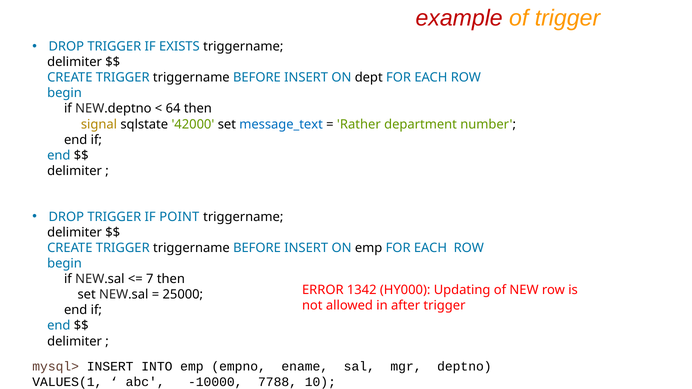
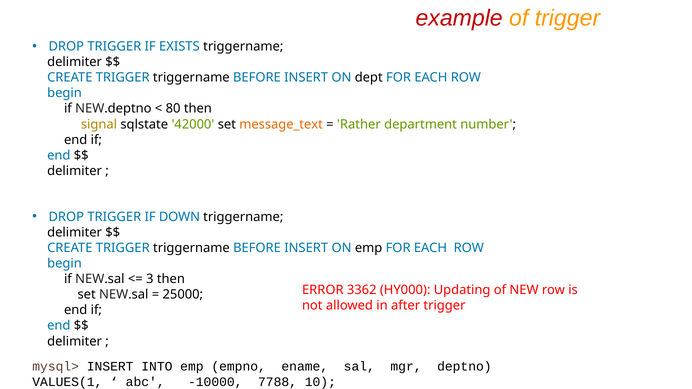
64: 64 -> 80 (173, 109)
message_text colour: blue -> orange (281, 124)
POINT: POINT -> DOWN (179, 217)
7: 7 -> 3 (150, 279)
1342: 1342 -> 3362 (362, 290)
